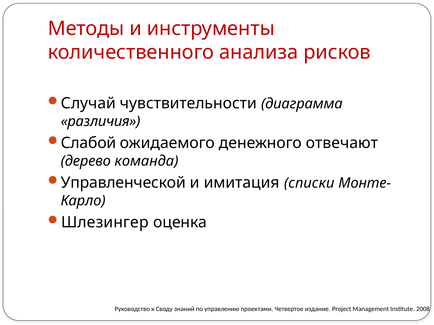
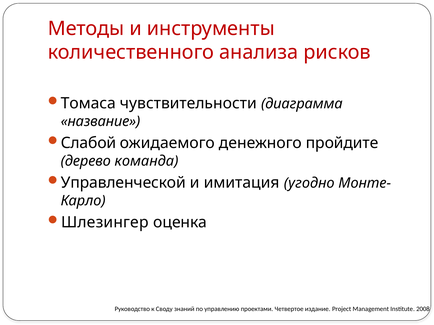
Случай: Случай -> Томаса (88, 104)
различия: различия -> название (100, 122)
отвечают: отвечают -> пройдите (342, 143)
списки: списки -> угодно (309, 183)
